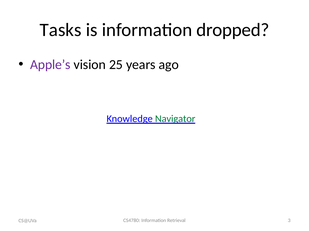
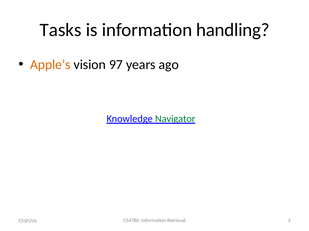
dropped: dropped -> handling (233, 30)
Apple’s colour: purple -> orange (50, 65)
25: 25 -> 97 (116, 65)
